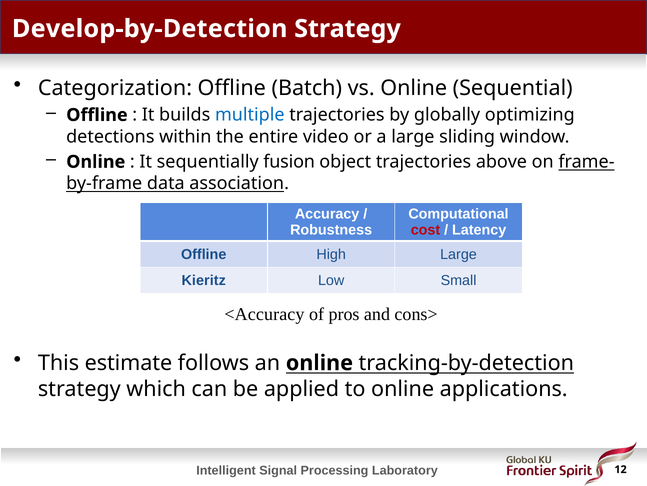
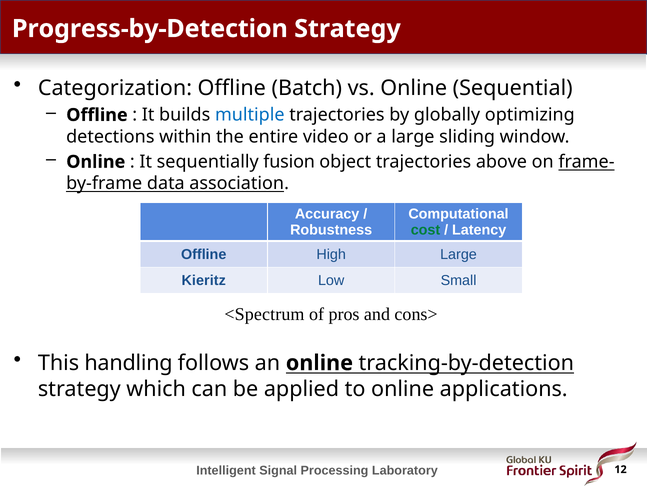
Develop-by-Detection: Develop-by-Detection -> Progress-by-Detection (150, 29)
cost colour: red -> green (425, 230)
<Accuracy: <Accuracy -> <Spectrum (264, 314)
estimate: estimate -> handling (129, 362)
